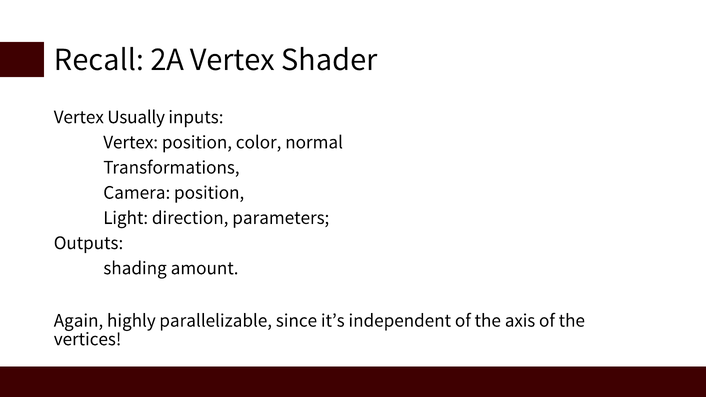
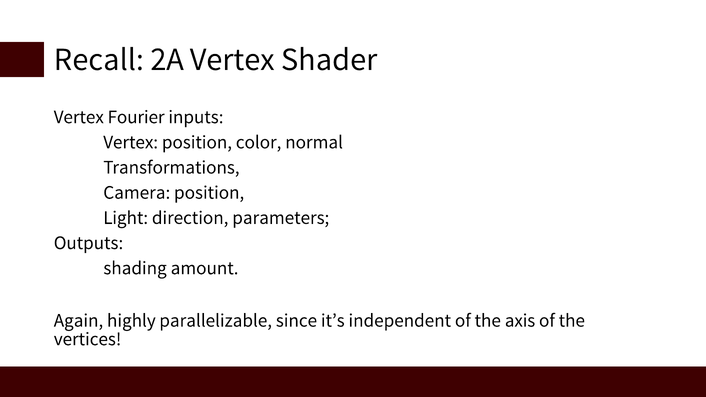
Usually: Usually -> Fourier (136, 117)
